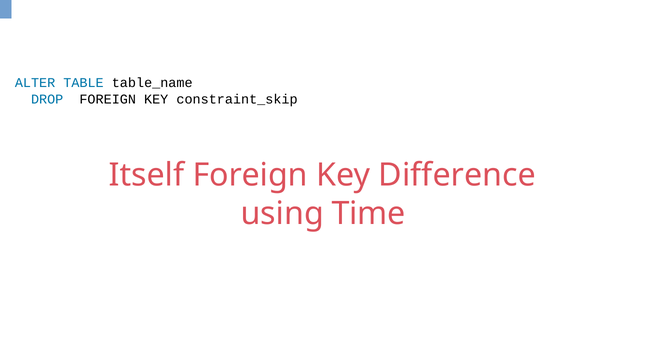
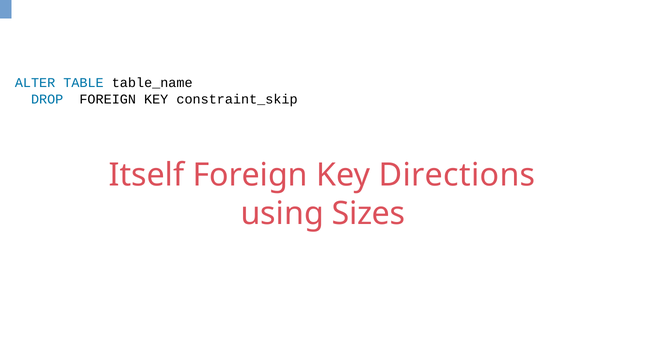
Difference: Difference -> Directions (457, 175)
Time: Time -> Sizes (368, 214)
